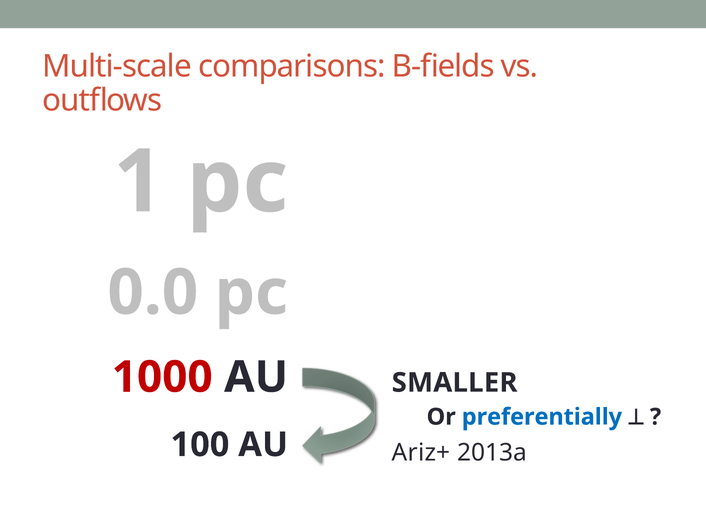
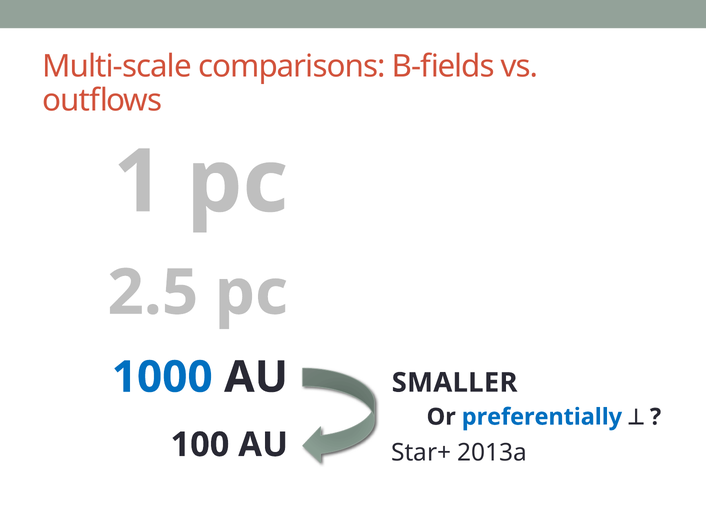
0.0: 0.0 -> 2.5 (153, 293)
1000 colour: red -> blue (162, 378)
Ariz+: Ariz+ -> Star+ (421, 453)
